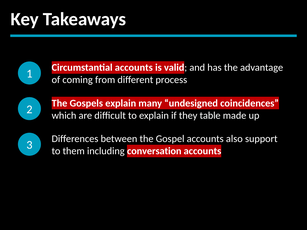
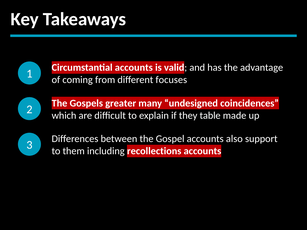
process: process -> focuses (171, 80)
Gospels explain: explain -> greater (121, 103)
conversation: conversation -> recollections (154, 151)
